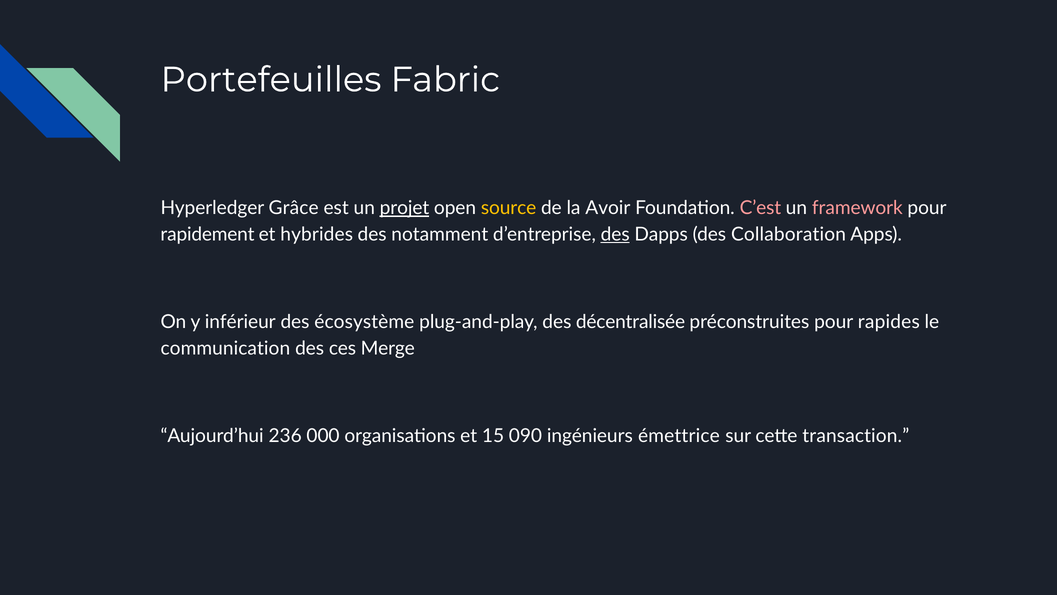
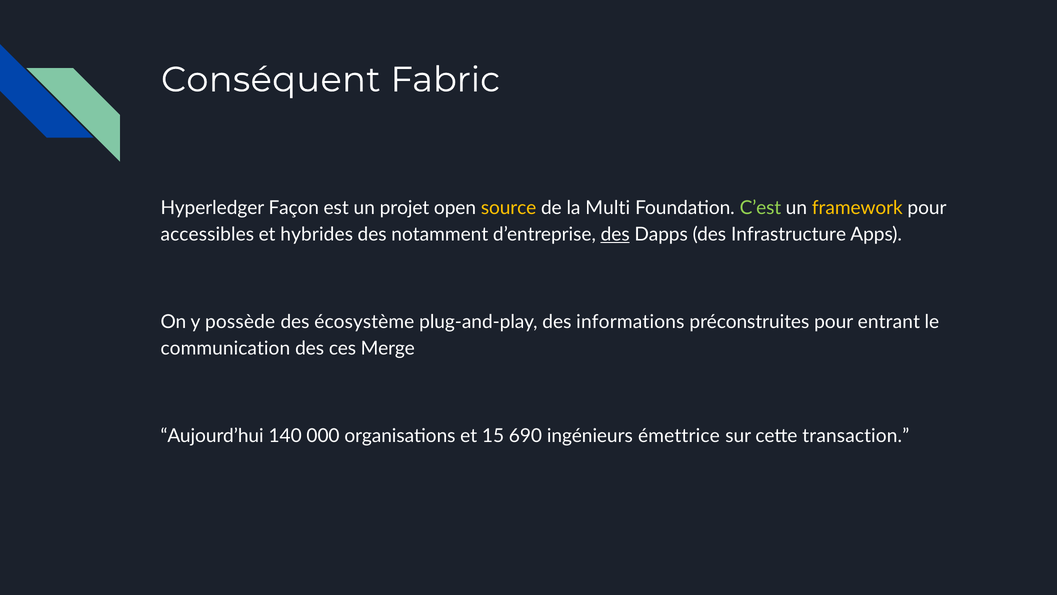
Portefeuilles: Portefeuilles -> Conséquent (271, 80)
Grâce: Grâce -> Façon (294, 208)
projet underline: present -> none (404, 208)
Avoir: Avoir -> Multi (608, 208)
C’est colour: pink -> light green (760, 208)
framework colour: pink -> yellow (857, 208)
rapidement: rapidement -> accessibles (207, 234)
Collaboration: Collaboration -> Infrastructure (789, 234)
inférieur: inférieur -> possède (240, 322)
décentralisée: décentralisée -> informations (630, 322)
rapides: rapides -> entrant (889, 322)
236: 236 -> 140 (285, 436)
090: 090 -> 690 (525, 436)
